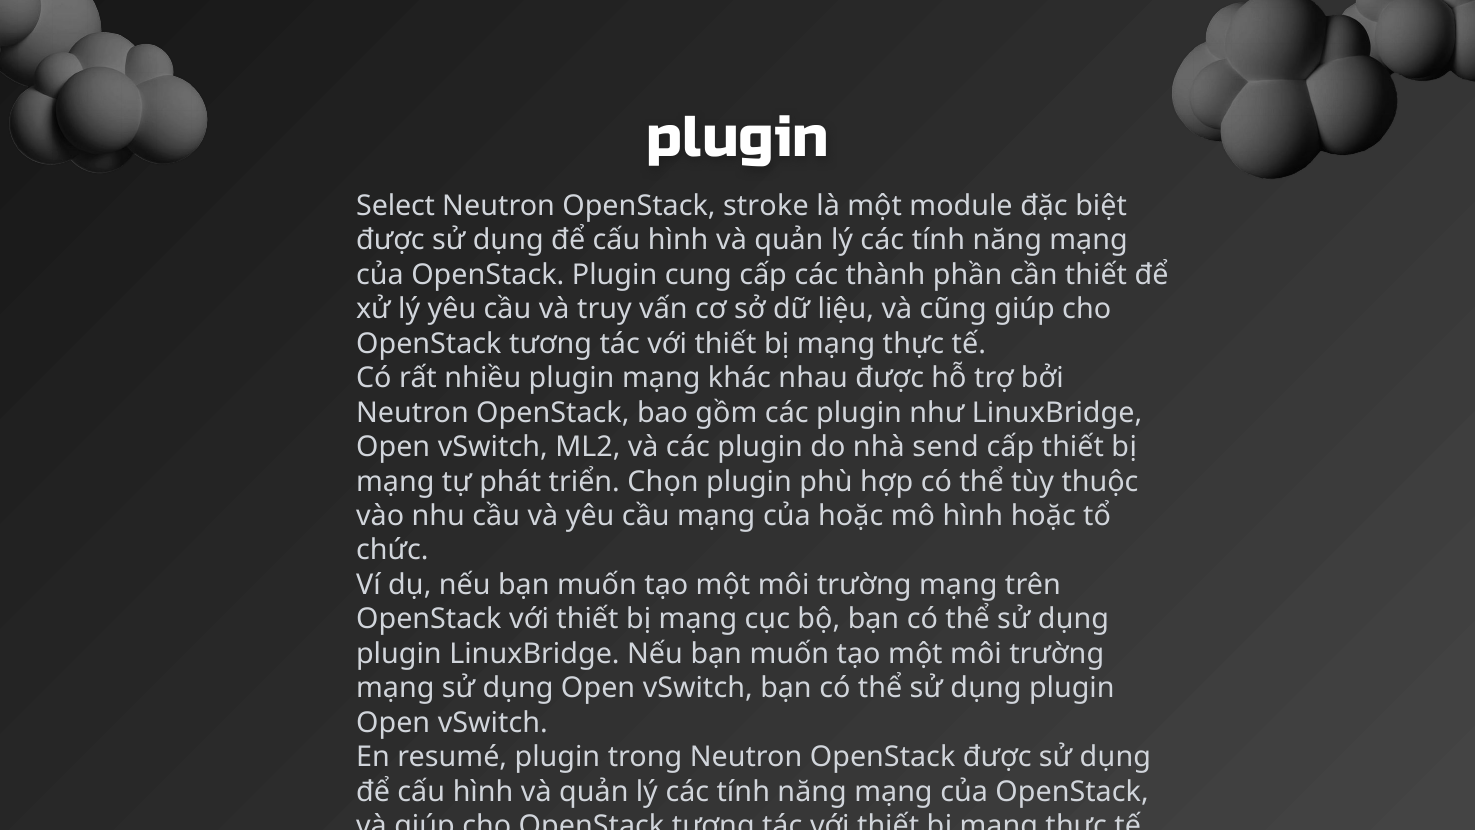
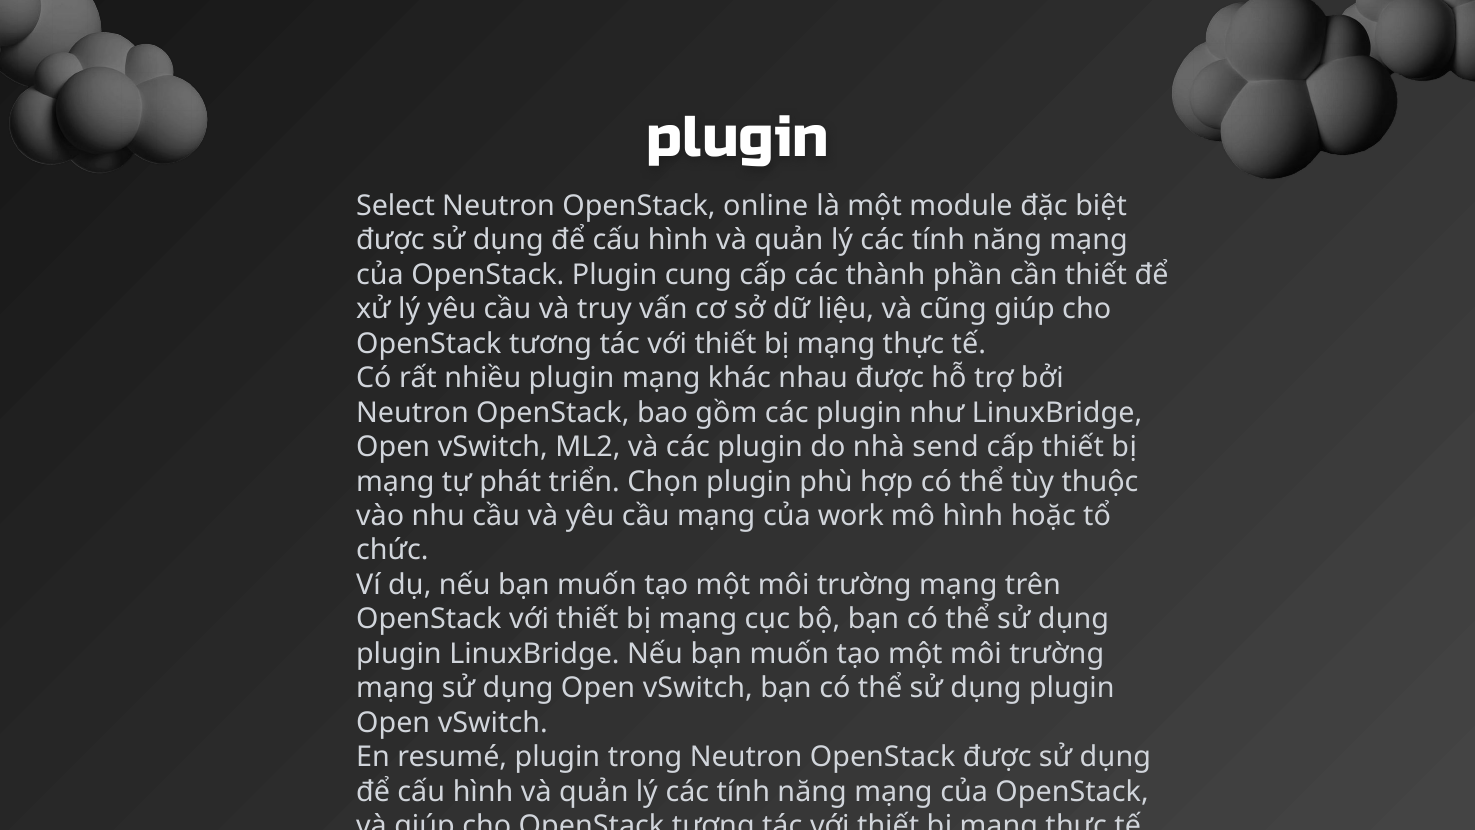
stroke: stroke -> online (766, 206)
của hoặc: hoặc -> work (851, 516)
